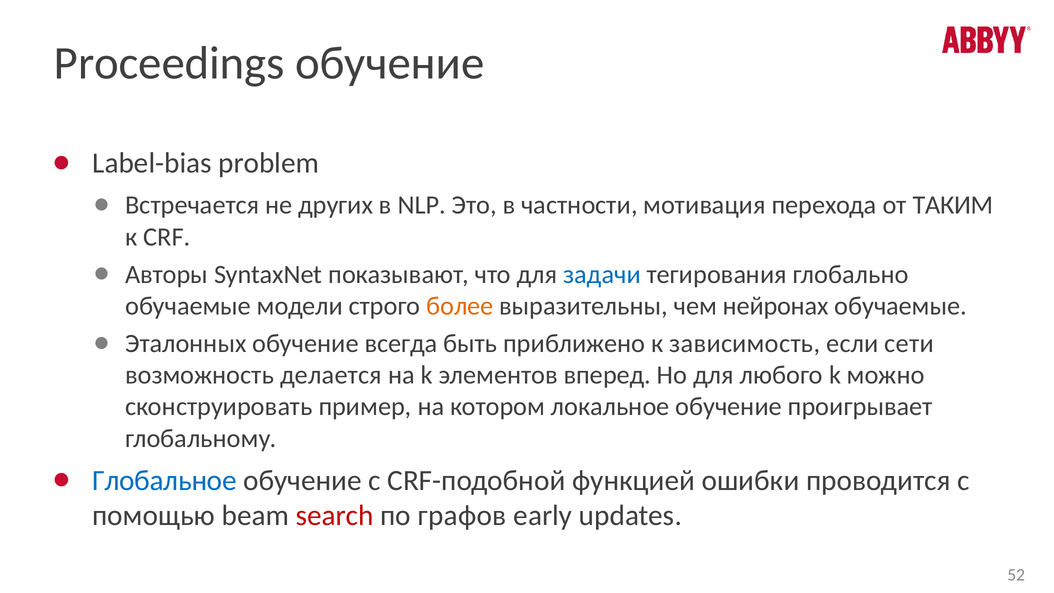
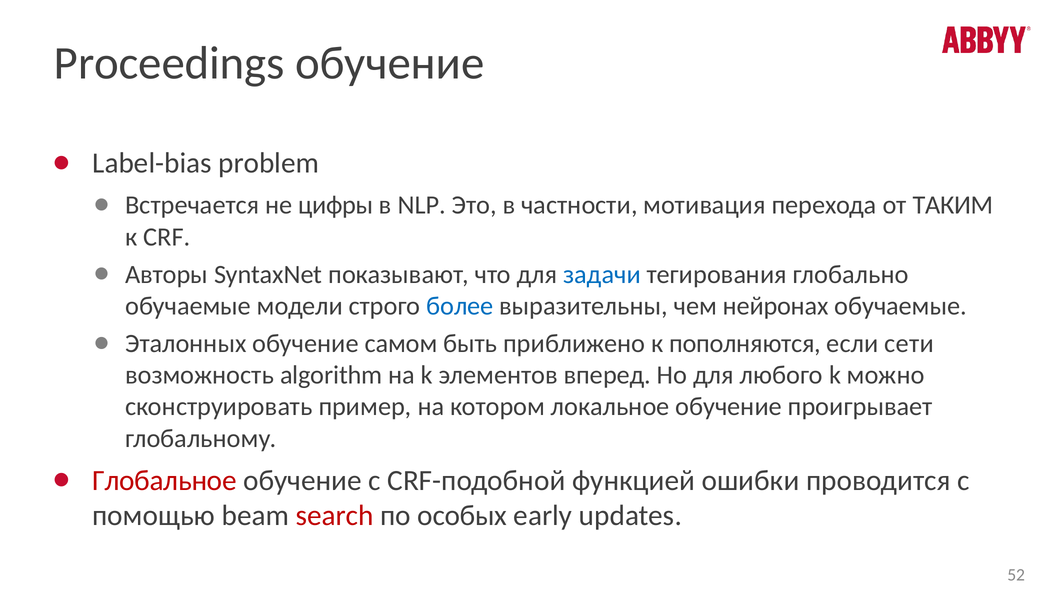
других: других -> цифры (336, 205)
более colour: orange -> blue (460, 306)
всегда: всегда -> самом (401, 343)
зависимость: зависимость -> пополняются (745, 343)
делается: делается -> algorithm (331, 375)
Глобальное colour: blue -> red (164, 480)
графов: графов -> особых (462, 515)
